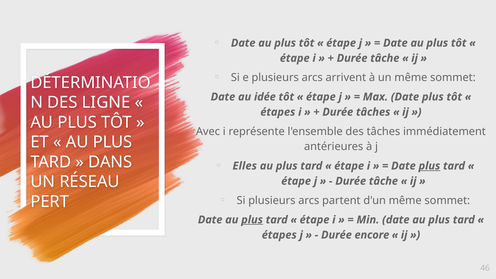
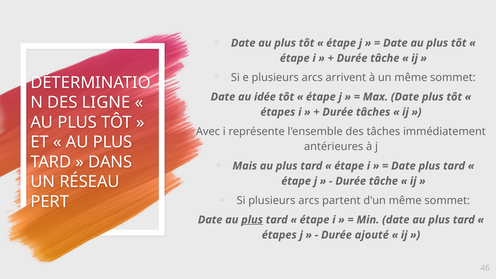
Elles: Elles -> Mais (245, 166)
plus underline: present -> none (429, 166)
encore: encore -> ajouté (372, 235)
